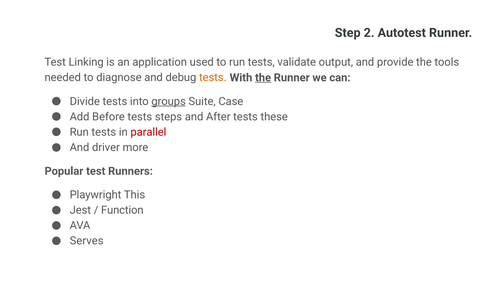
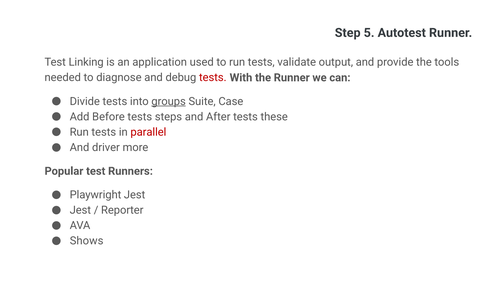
2: 2 -> 5 (369, 33)
tests colour: orange -> red (213, 78)
the underline: present -> none (263, 78)
Playwright This: This -> Jest (135, 195)
Function: Function -> Reporter (122, 210)
Serves: Serves -> Shows (87, 241)
